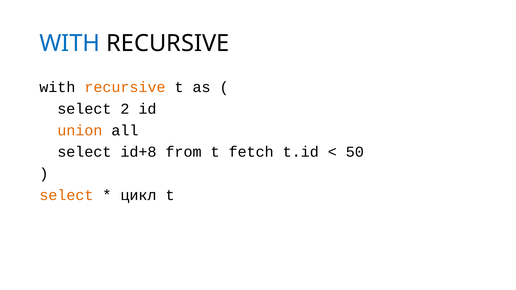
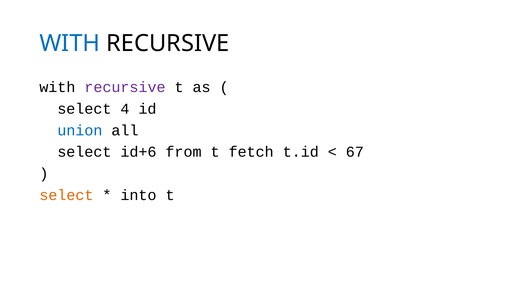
recursive colour: orange -> purple (125, 87)
2: 2 -> 4 (125, 109)
union colour: orange -> blue (80, 131)
id+8: id+8 -> id+6 (138, 152)
50: 50 -> 67 (355, 152)
цикл: цикл -> into (138, 195)
